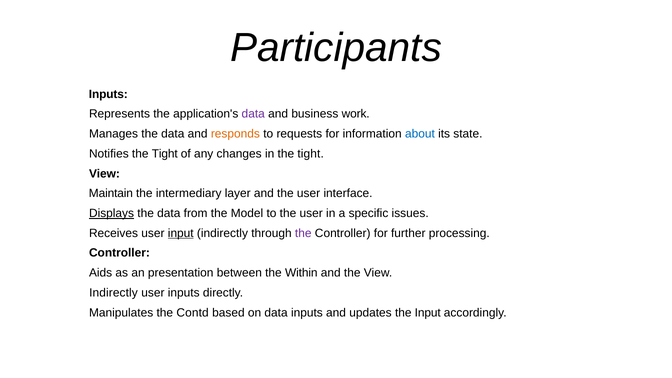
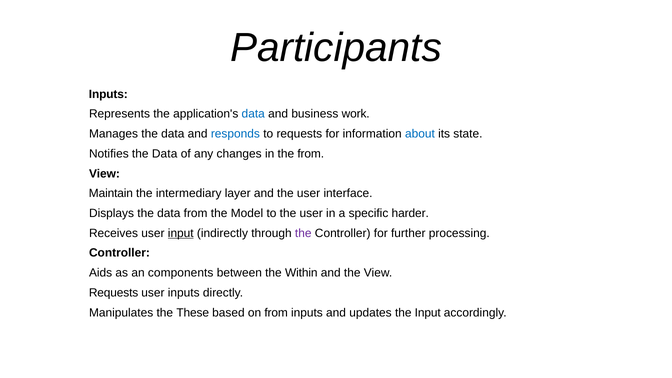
data colour: purple -> blue (253, 114)
responds colour: orange -> blue (235, 134)
Notifies the Tight: Tight -> Data (165, 154)
in the tight: tight -> from (311, 154)
Displays underline: present -> none (112, 213)
issues: issues -> harder (410, 213)
presentation: presentation -> components (181, 273)
Indirectly: Indirectly -> Requests (114, 293)
Contd: Contd -> These (193, 313)
on data: data -> from (276, 313)
